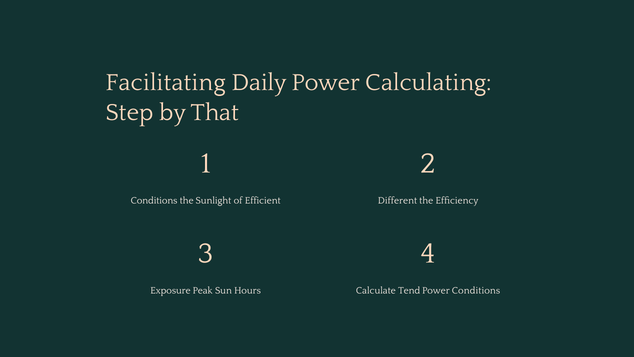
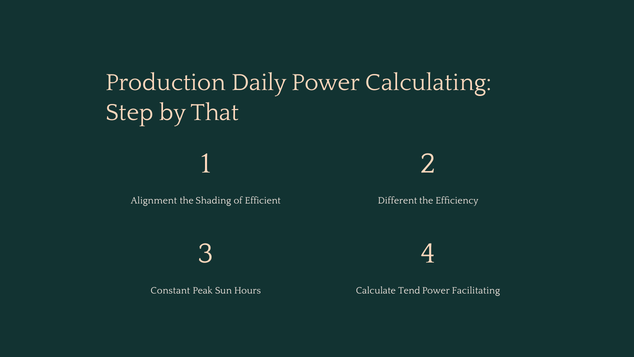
Facilitating: Facilitating -> Production (166, 82)
Conditions: Conditions -> Alignment (154, 200)
Sunlight: Sunlight -> Shading (213, 200)
Exposure: Exposure -> Constant (170, 290)
Power Conditions: Conditions -> Facilitating (476, 290)
